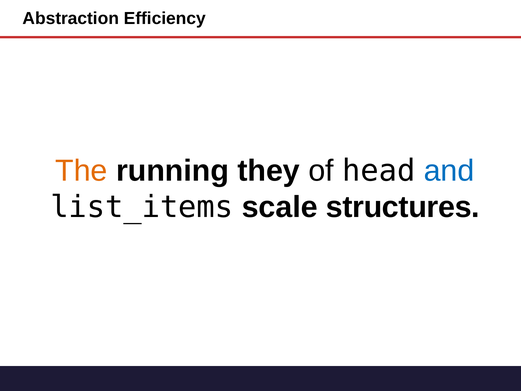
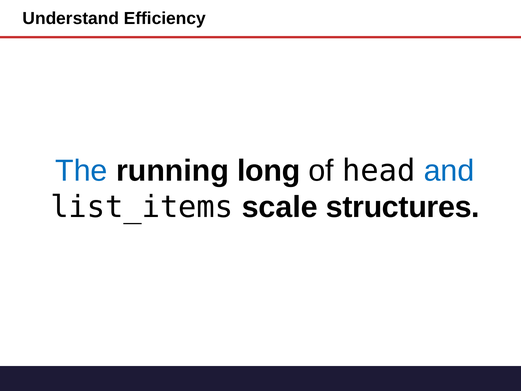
Abstraction: Abstraction -> Understand (71, 19)
The colour: orange -> blue (81, 171)
they: they -> long (269, 171)
